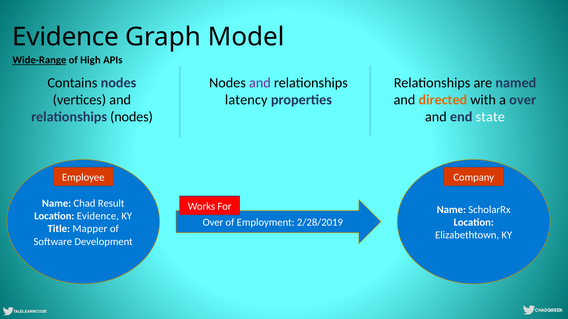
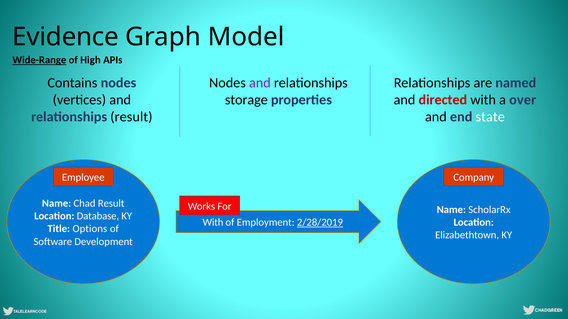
latency: latency -> storage (246, 100)
directed colour: orange -> red (443, 100)
relationships nodes: nodes -> result (131, 117)
Location Evidence: Evidence -> Database (98, 216)
Over: Over -> With (213, 223)
2/28/2019 underline: none -> present (320, 223)
Mapper: Mapper -> Options (90, 229)
